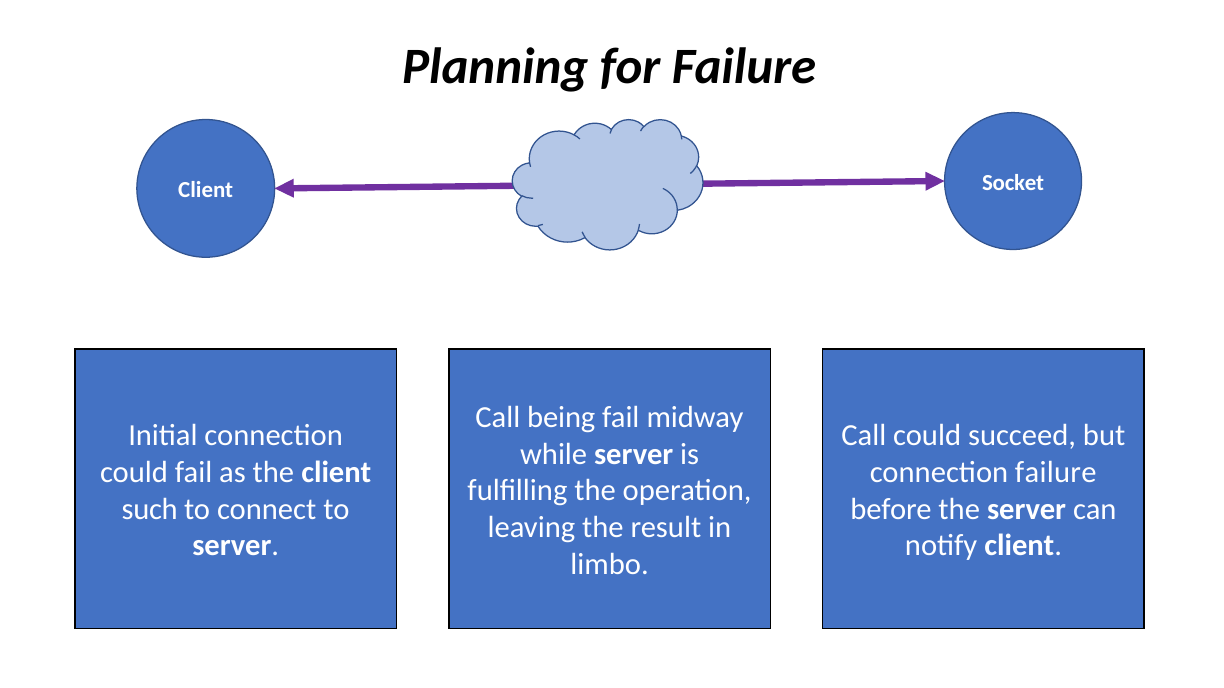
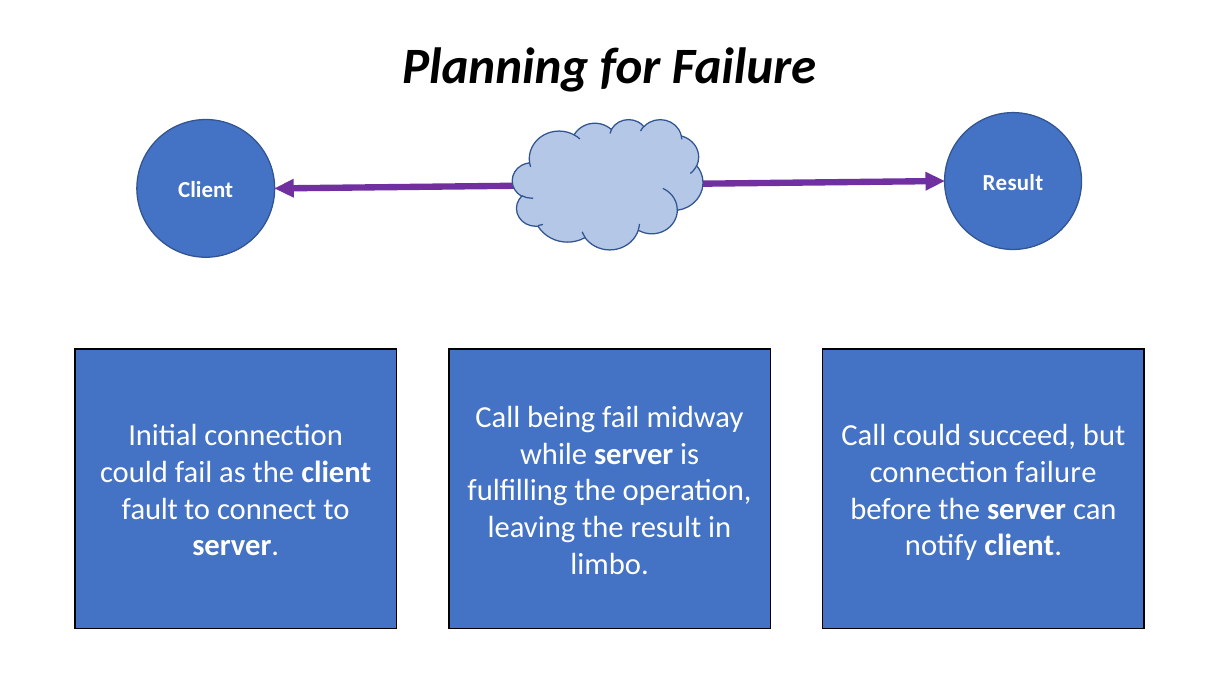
Client Socket: Socket -> Result (1013, 183)
such: such -> fault (150, 509)
